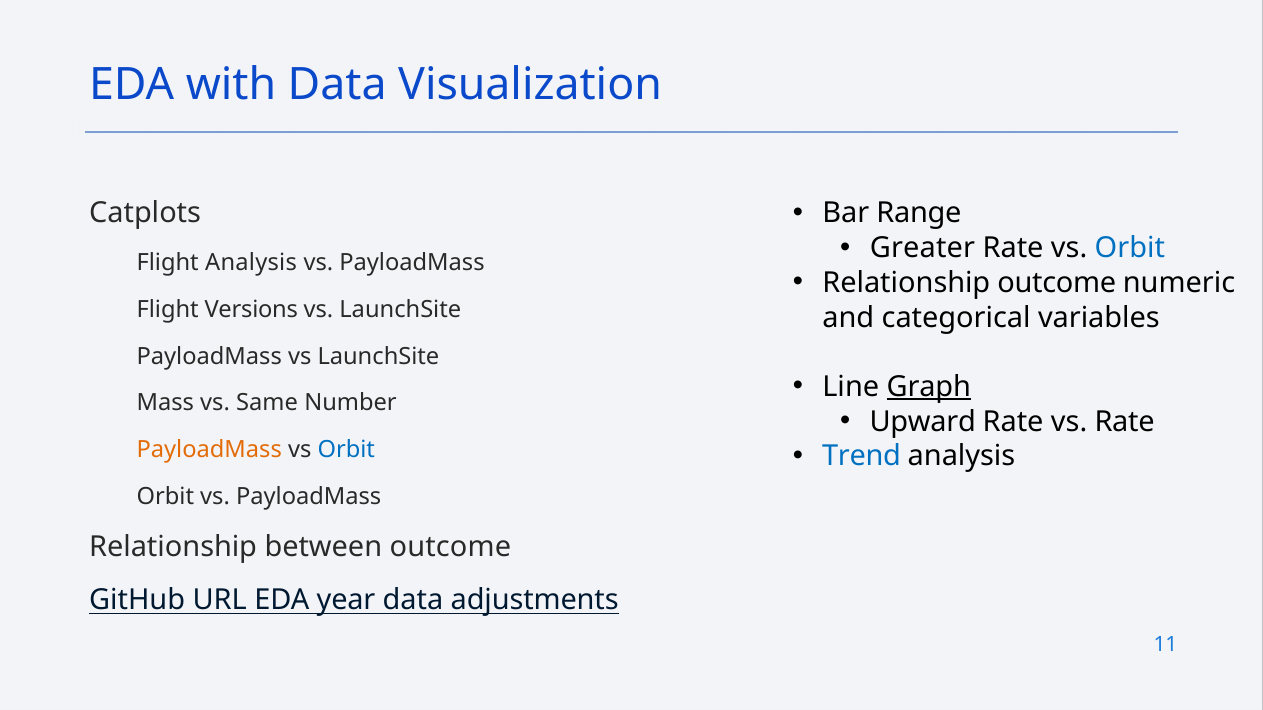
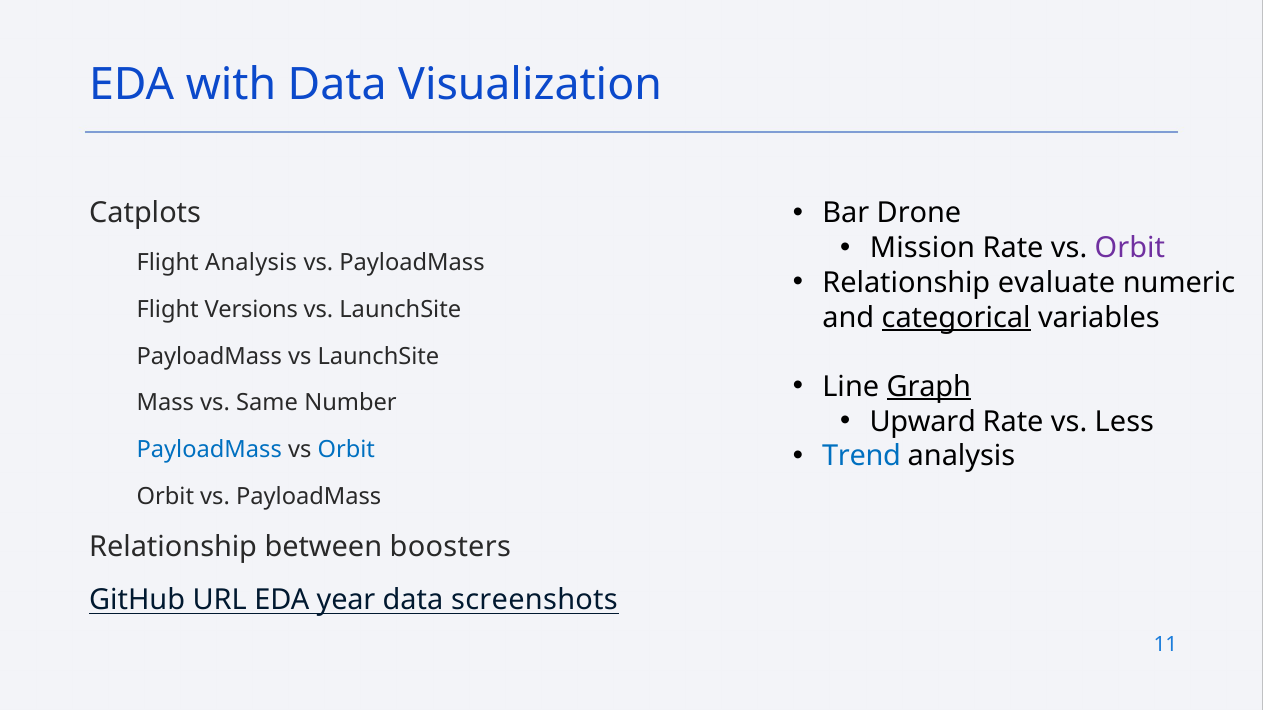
Range: Range -> Drone (919, 214)
Greater: Greater -> Mission (922, 248)
Orbit colour: blue -> purple (1130, 248)
Relationship outcome: outcome -> evaluate (1057, 283)
categorical underline: none -> present (956, 318)
vs Rate: Rate -> Less (1124, 422)
PayloadMass colour: orange -> blue (209, 450)
between outcome: outcome -> boosters (450, 547)
adjustments: adjustments -> screenshots (534, 601)
